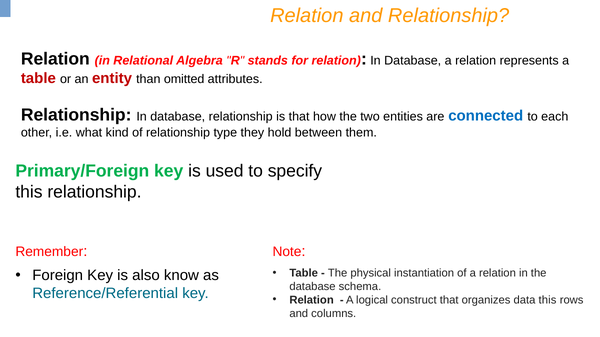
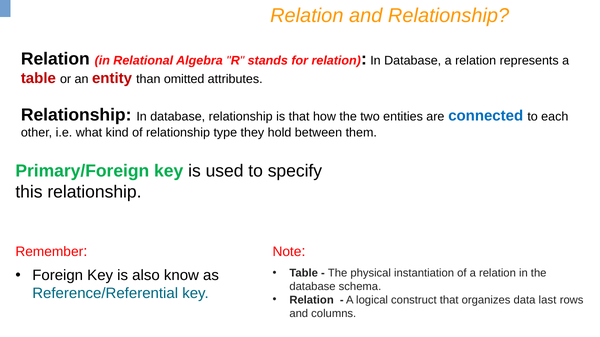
data this: this -> last (548, 300)
